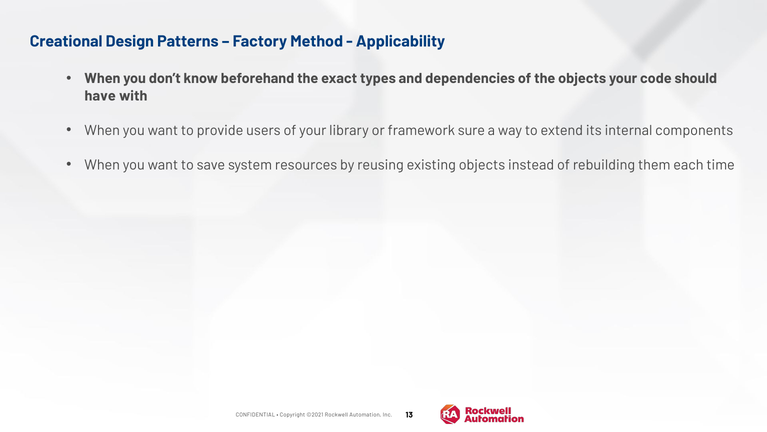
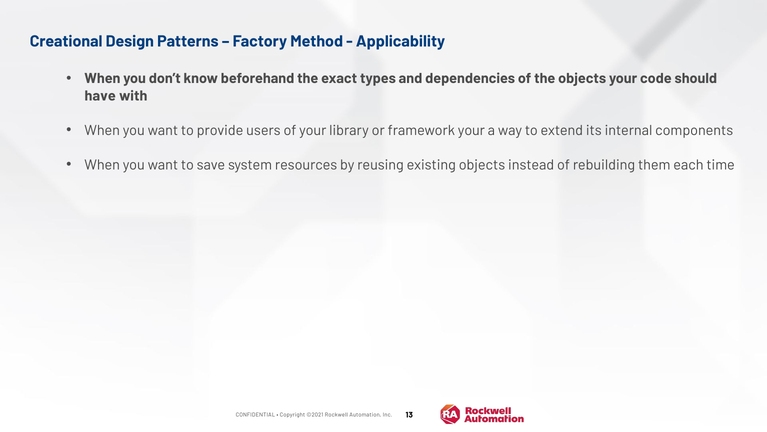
framework sure: sure -> your (471, 130)
